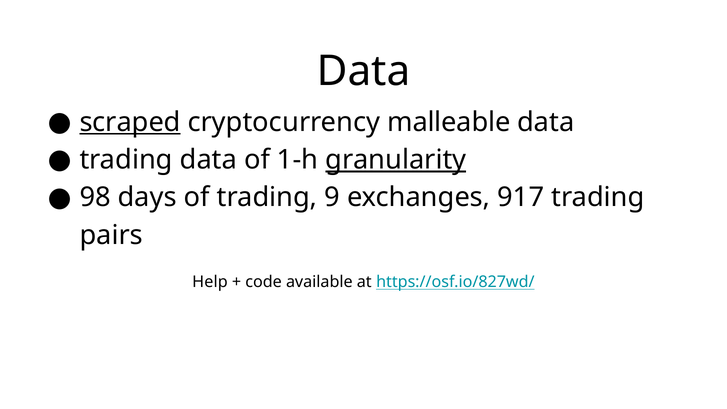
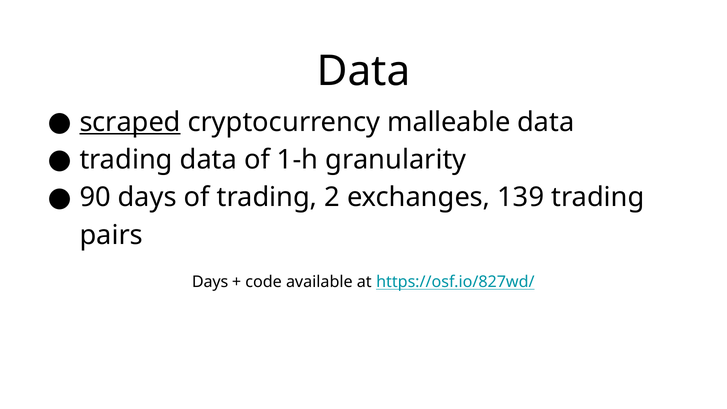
granularity underline: present -> none (396, 160)
98: 98 -> 90 (95, 197)
9: 9 -> 2 (332, 197)
917: 917 -> 139 (521, 197)
Help: Help -> Days (210, 282)
